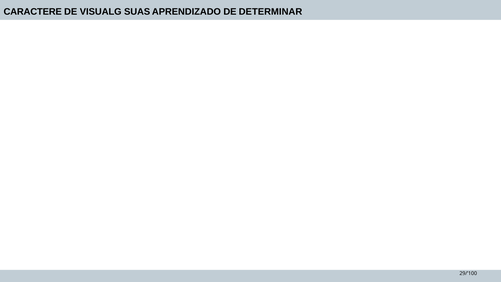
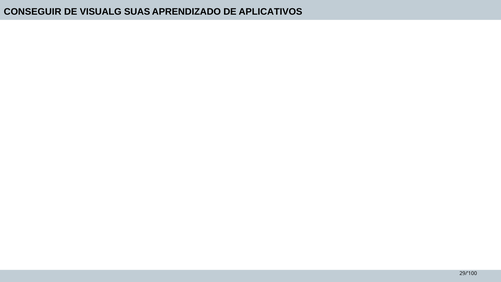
CARACTERE: CARACTERE -> CONSEGUIR (33, 12)
DETERMINAR: DETERMINAR -> APLICATIVOS (271, 12)
